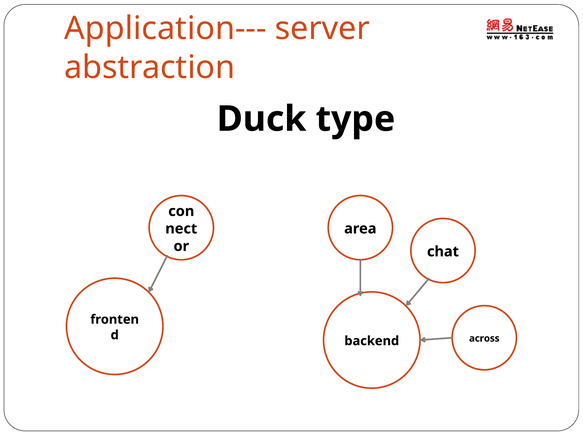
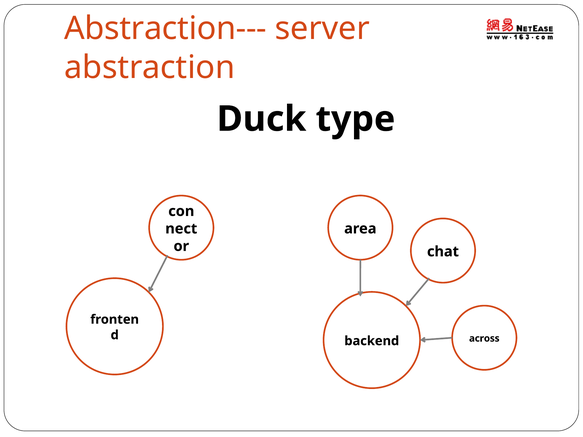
Application---: Application--- -> Abstraction--- (165, 29)
